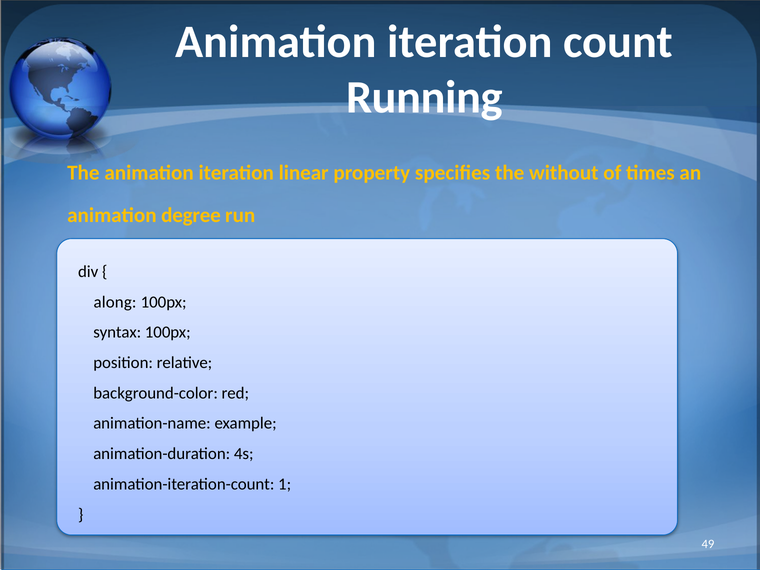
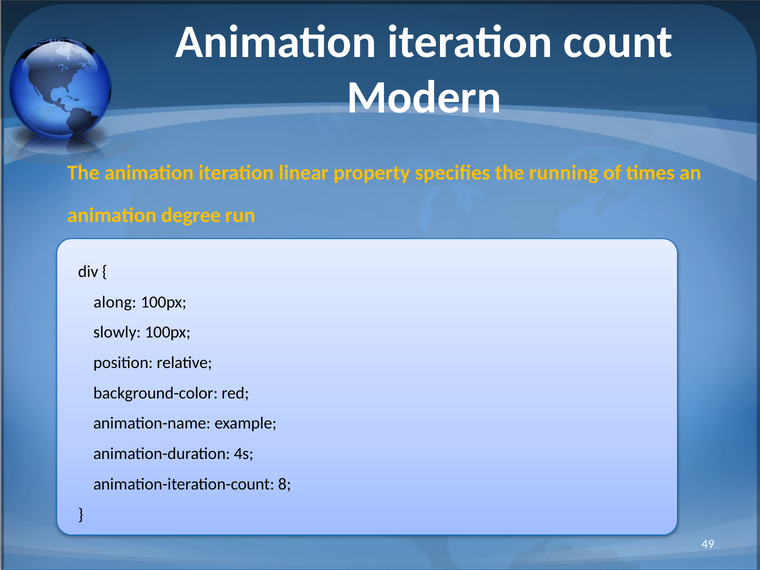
Running: Running -> Modern (424, 98)
without: without -> running (564, 173)
syntax: syntax -> slowly (117, 332)
1: 1 -> 8 (285, 484)
